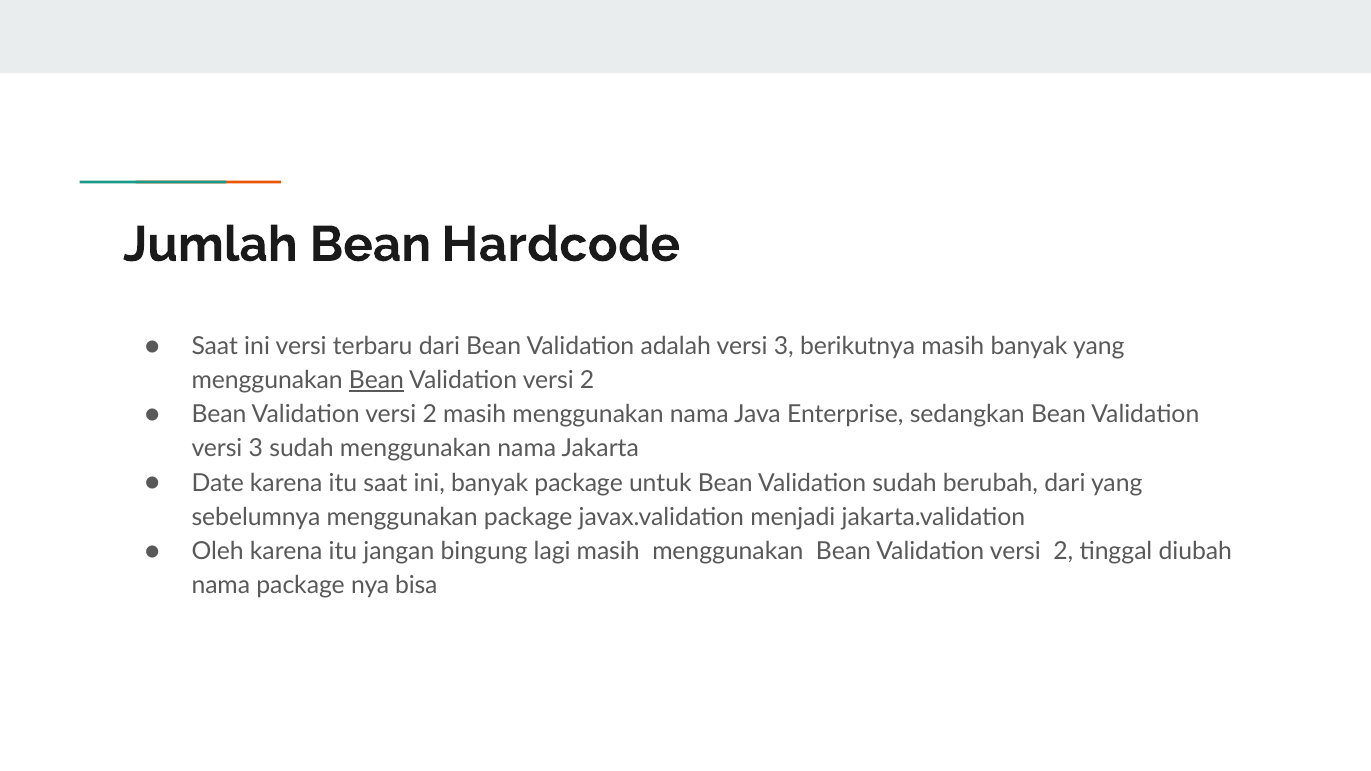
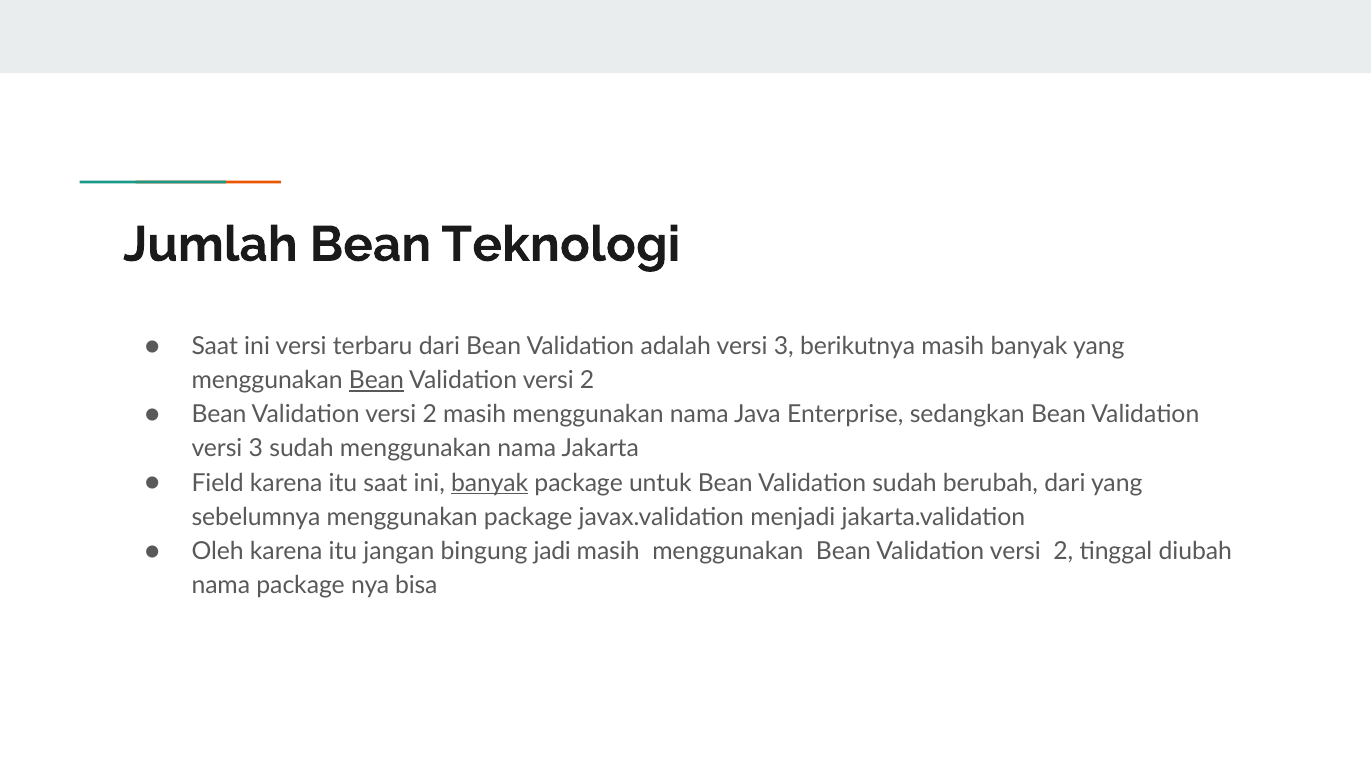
Hardcode: Hardcode -> Teknologi (561, 245)
Date: Date -> Field (218, 483)
banyak underline: none -> present (490, 483)
lagi: lagi -> jadi (552, 551)
